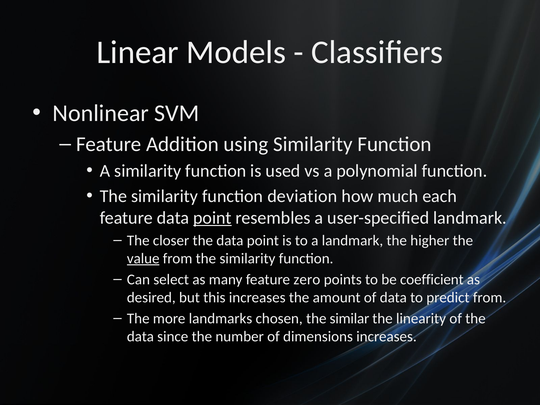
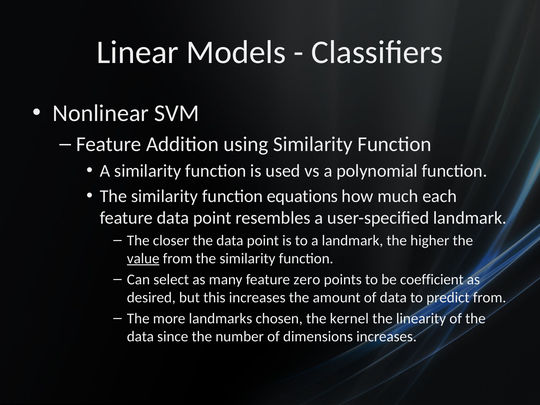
deviation: deviation -> equations (302, 196)
point underline: present -> none (212, 218)
similar: similar -> kernel (349, 319)
